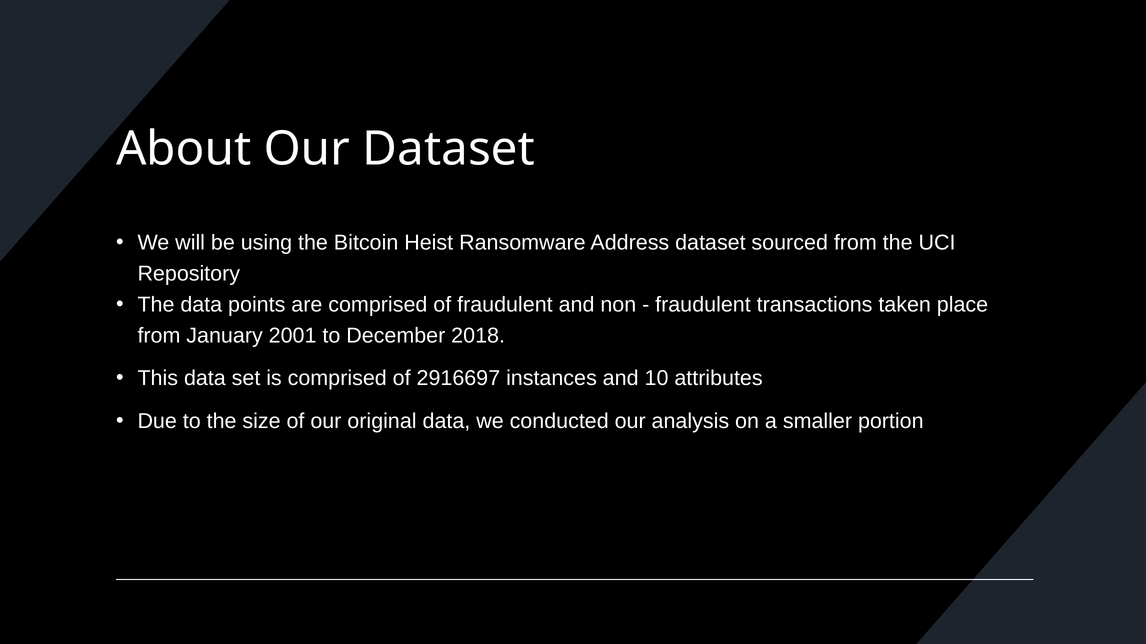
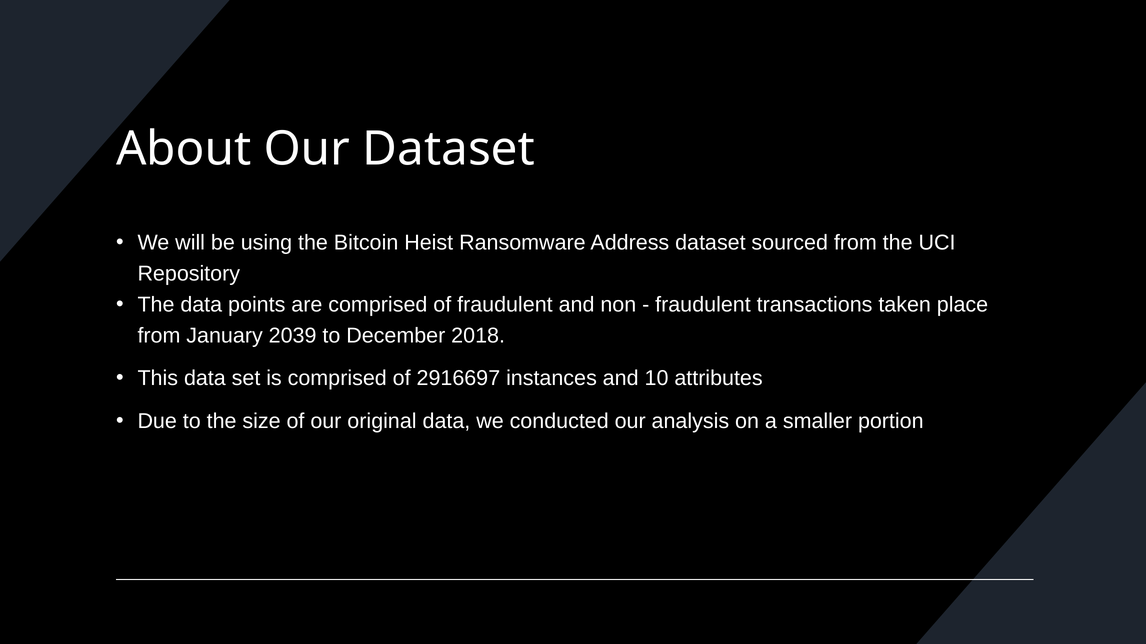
2001: 2001 -> 2039 (293, 336)
